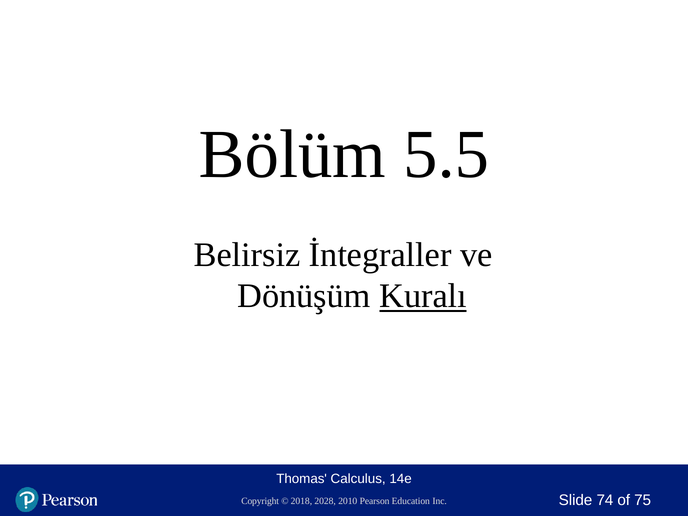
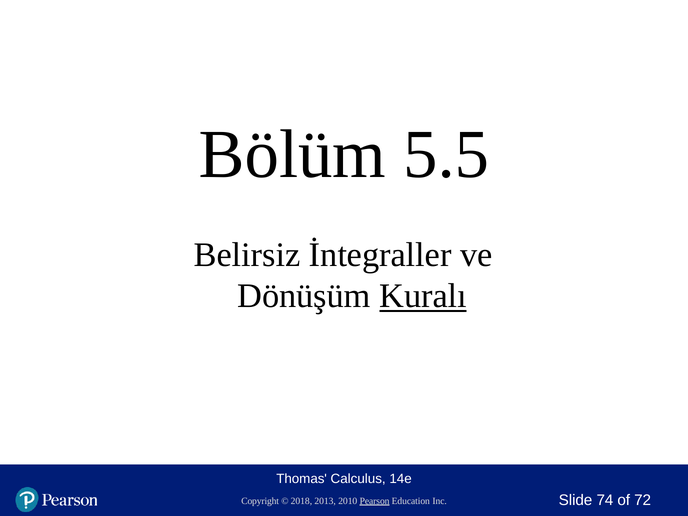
2028: 2028 -> 2013 (325, 501)
Pearson underline: none -> present (375, 501)
75: 75 -> 72 (643, 500)
